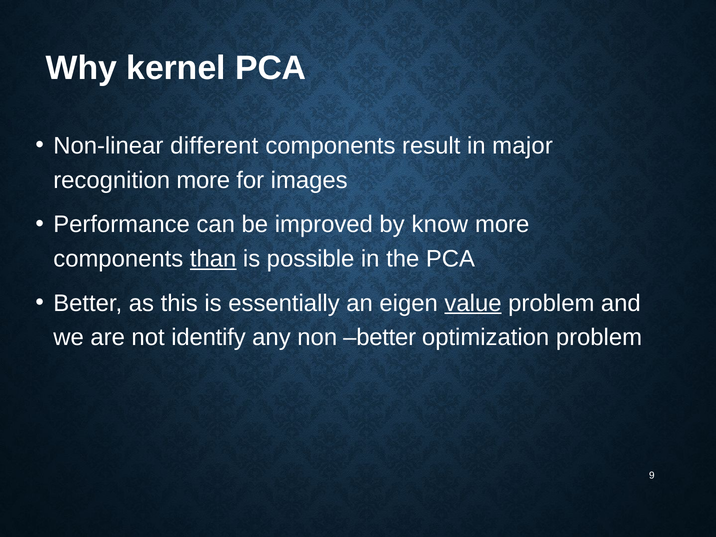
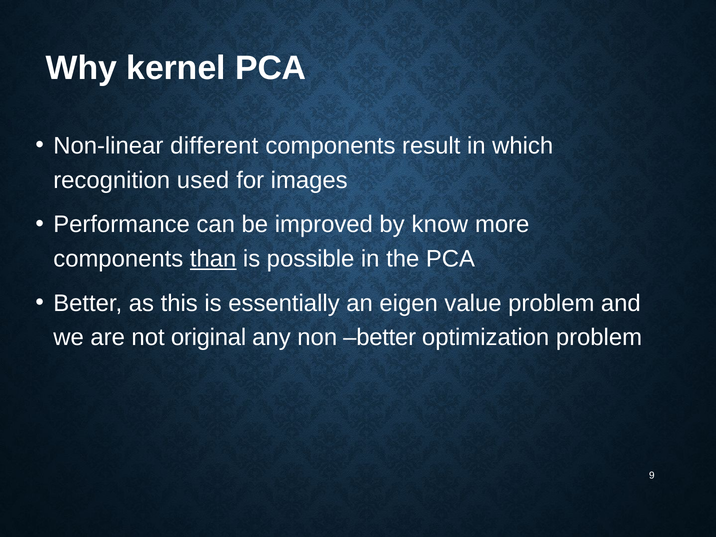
major: major -> which (523, 146)
recognition more: more -> used (203, 180)
value underline: present -> none (473, 303)
identify: identify -> original (209, 338)
